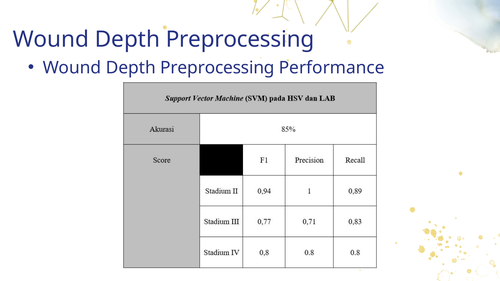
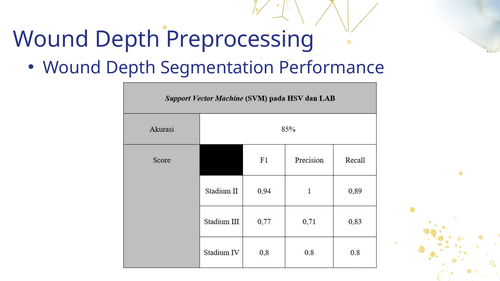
Preprocessing: Preprocessing -> Segmentation (217, 68)
